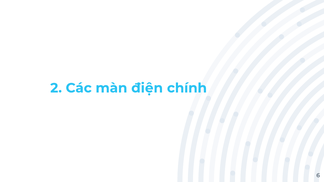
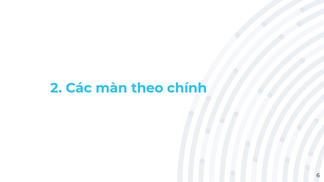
điện: điện -> theo (147, 88)
